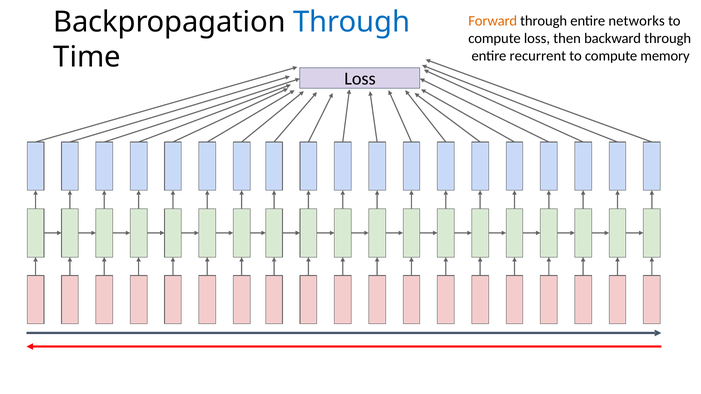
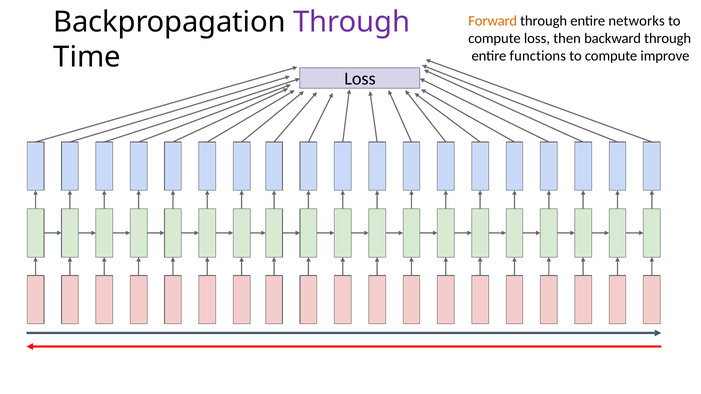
Through colour: blue -> purple (352, 22)
recurrent: recurrent -> functions (538, 56)
memory: memory -> improve (665, 56)
